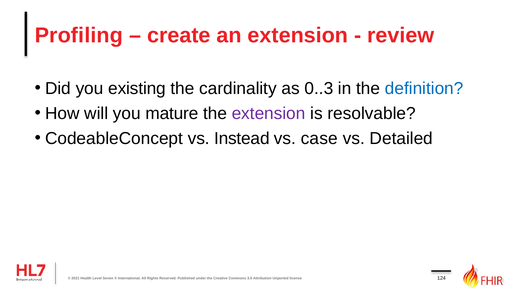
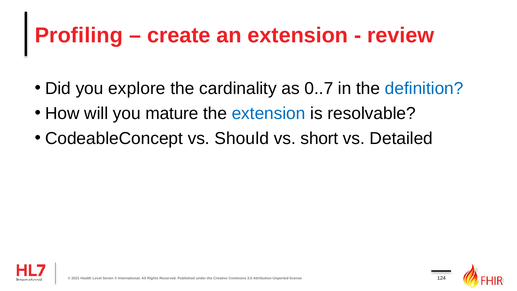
existing: existing -> explore (137, 88)
0..3: 0..3 -> 0..7 (319, 88)
extension colour: purple -> blue (269, 113)
Instead: Instead -> Should (242, 138)
case: case -> short (319, 138)
